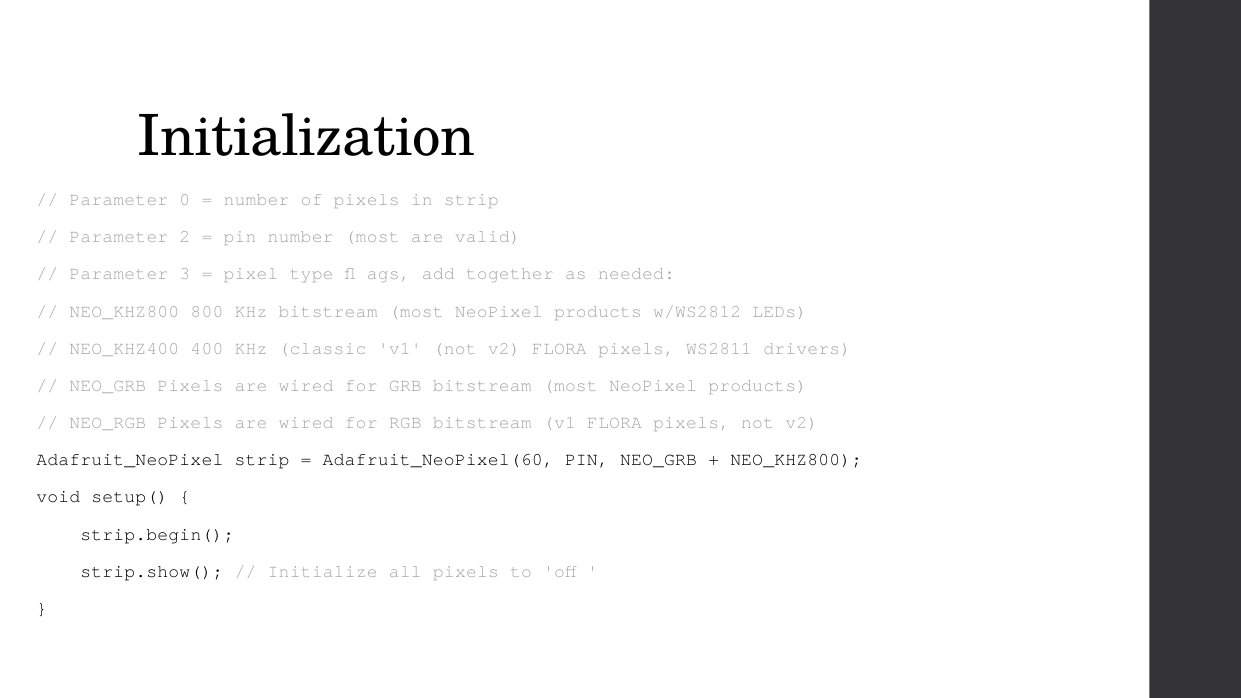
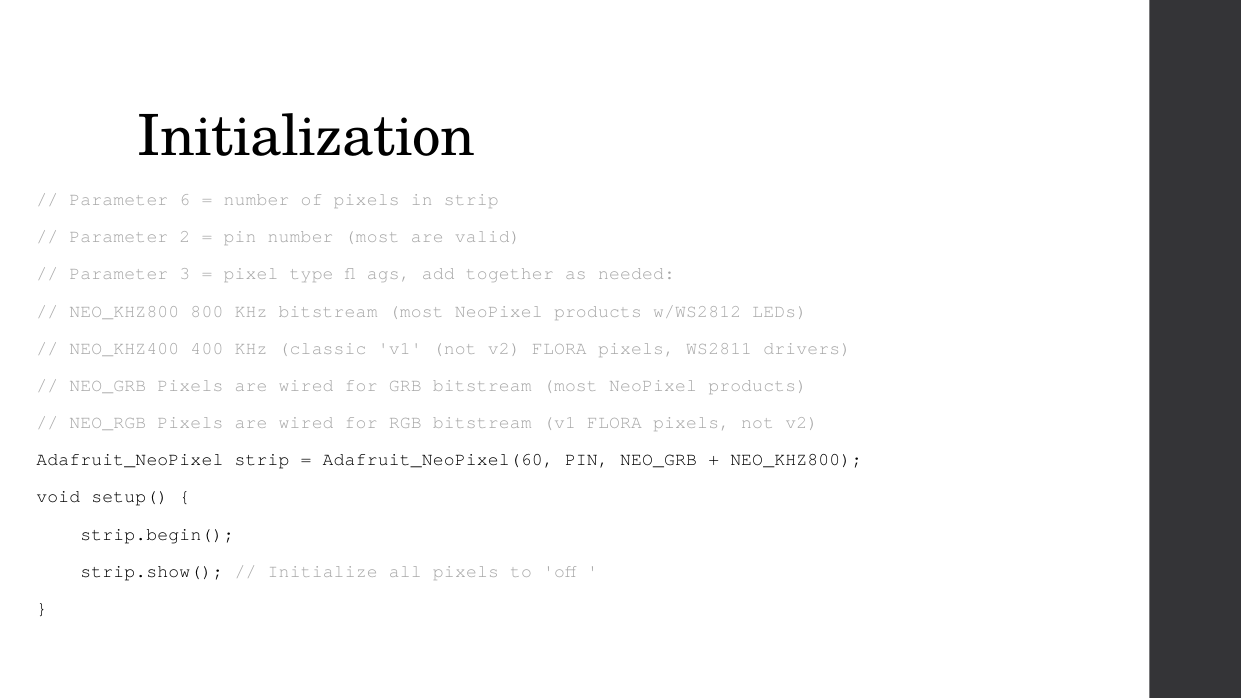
0: 0 -> 6 (185, 200)
